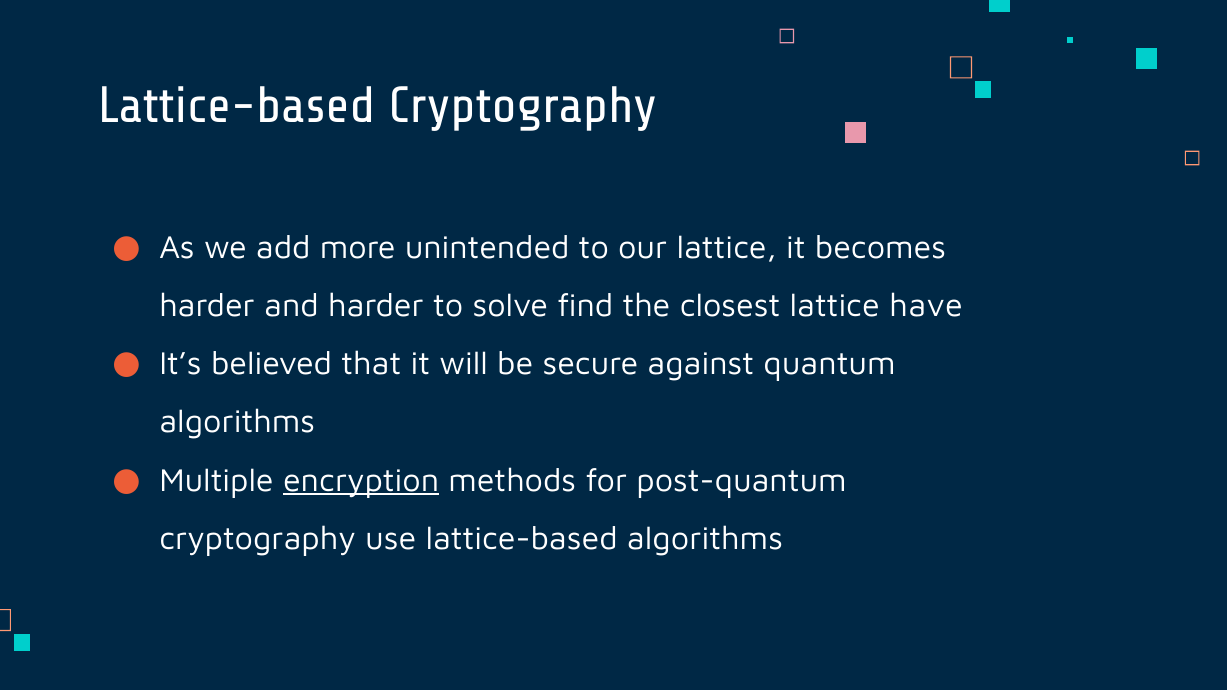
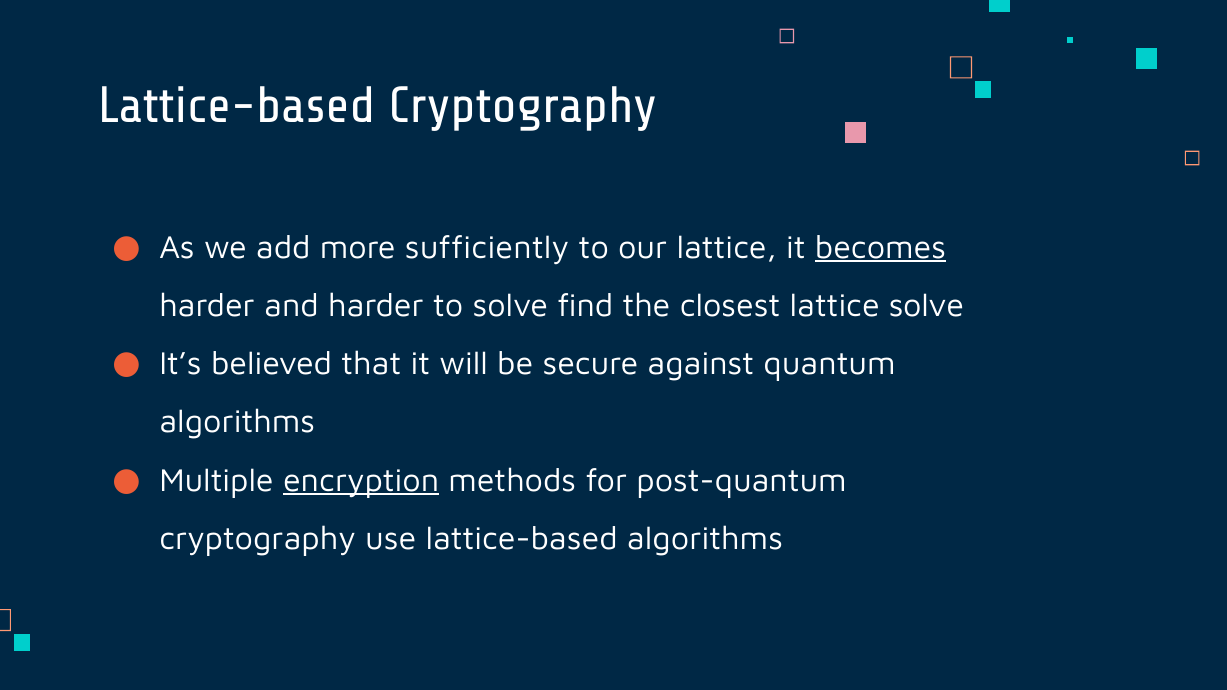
unintended: unintended -> sufficiently (487, 248)
becomes underline: none -> present (881, 248)
lattice have: have -> solve (926, 306)
